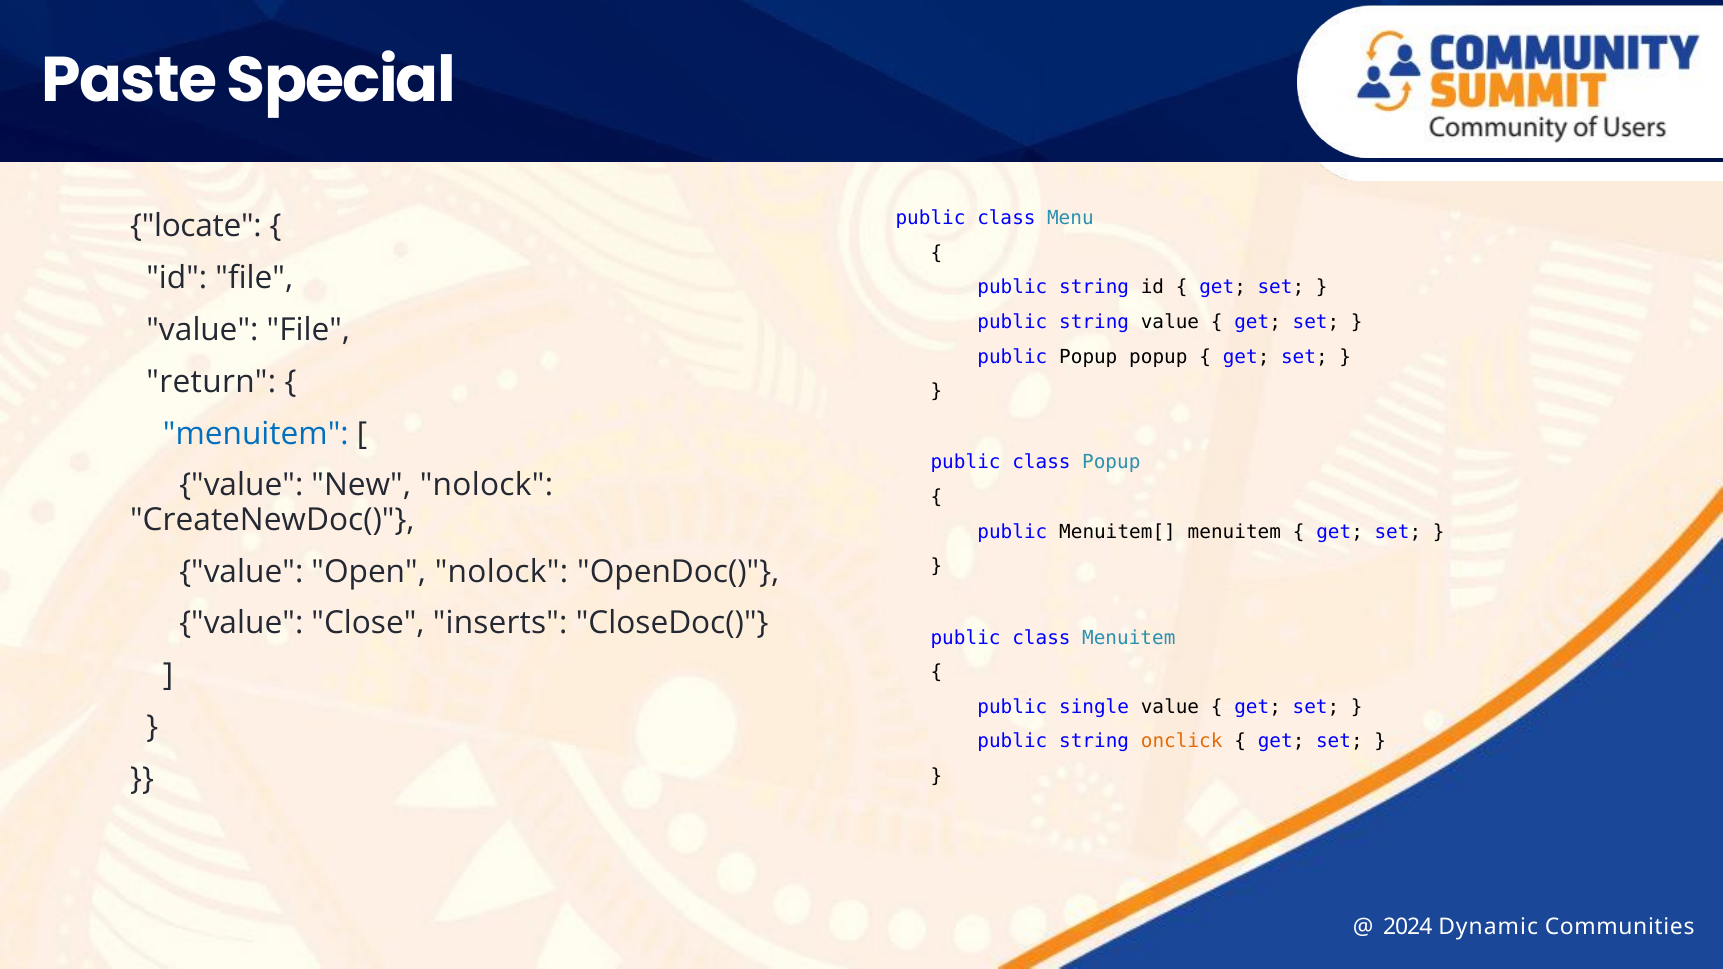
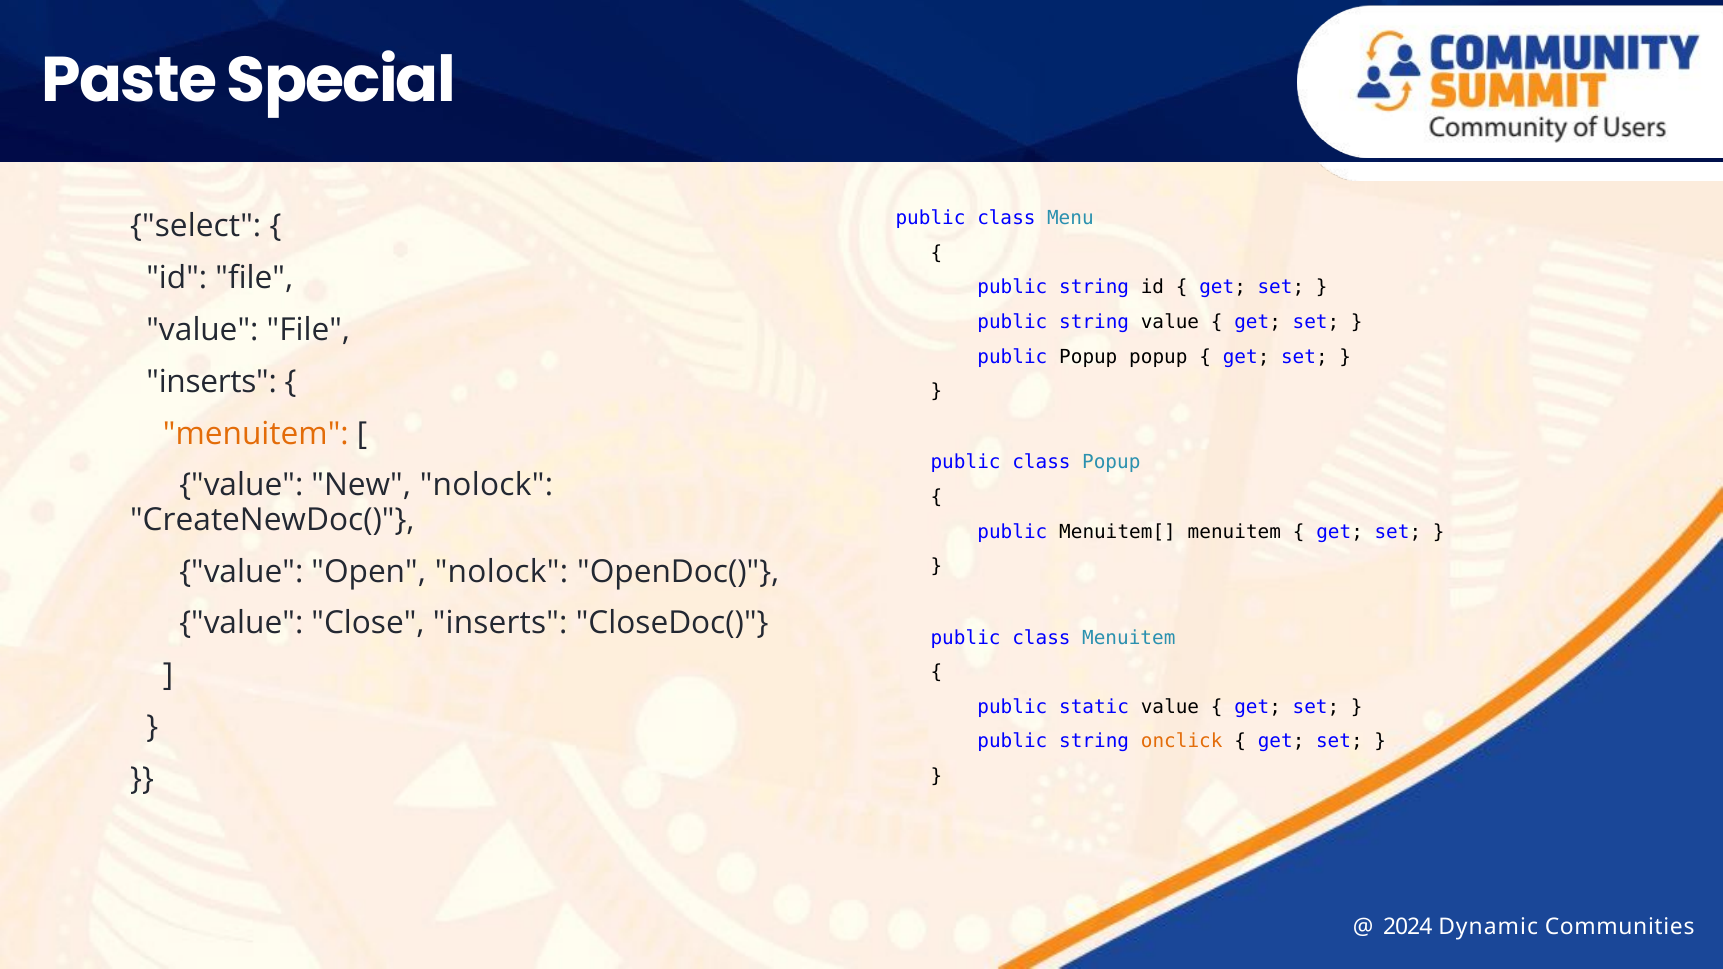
locate: locate -> select (196, 226)
return: return -> inserts (212, 382)
menuitem colour: blue -> orange (256, 434)
single: single -> static (1094, 707)
